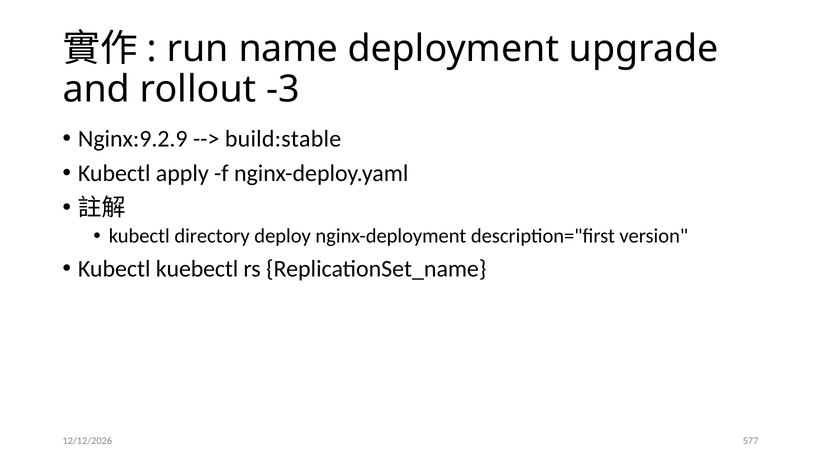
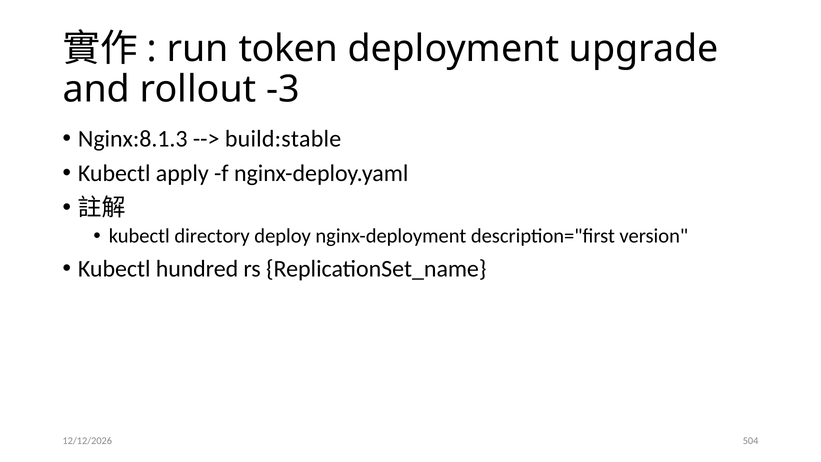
name: name -> token (288, 49)
Nginx:9.2.9: Nginx:9.2.9 -> Nginx:8.1.3 (133, 139)
kuebectl: kuebectl -> hundred (197, 269)
577: 577 -> 504 (751, 441)
